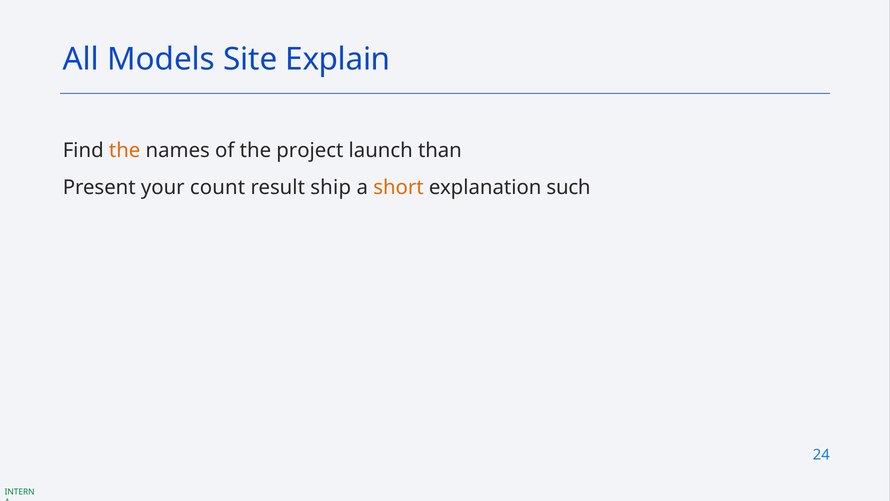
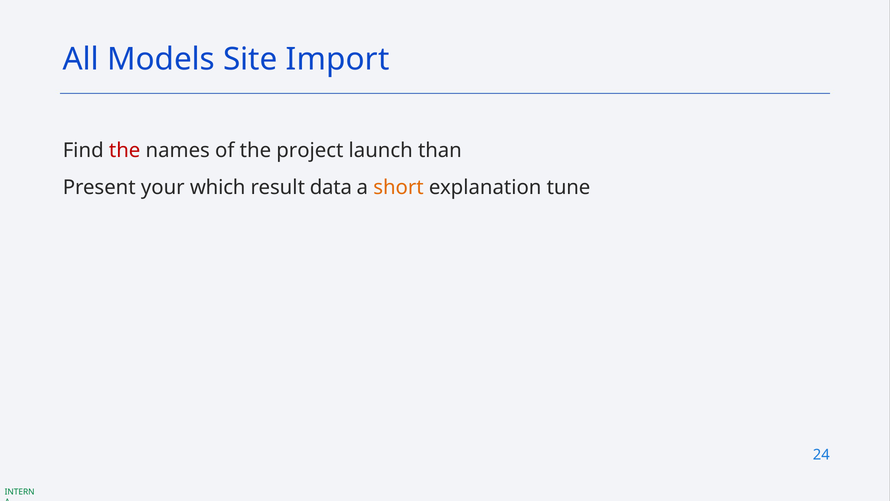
Explain: Explain -> Import (338, 59)
the colour: orange -> red (125, 150)
count: count -> which (218, 188)
ship: ship -> data (331, 188)
such: such -> tune (568, 188)
